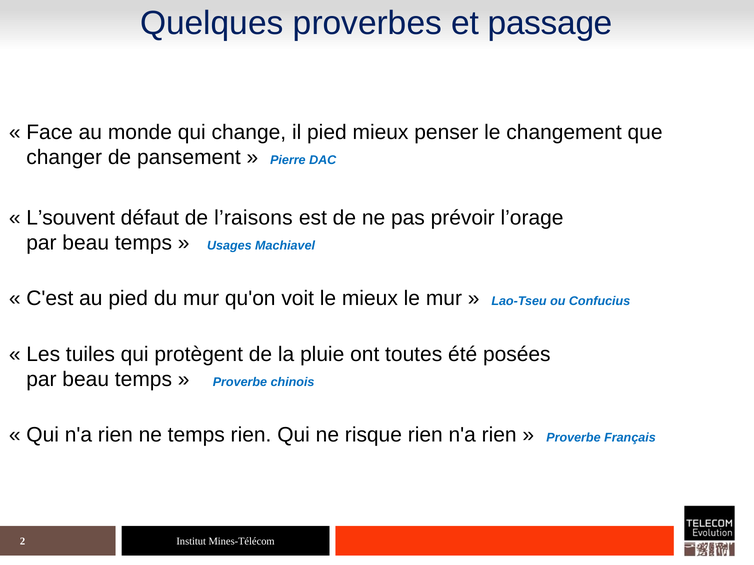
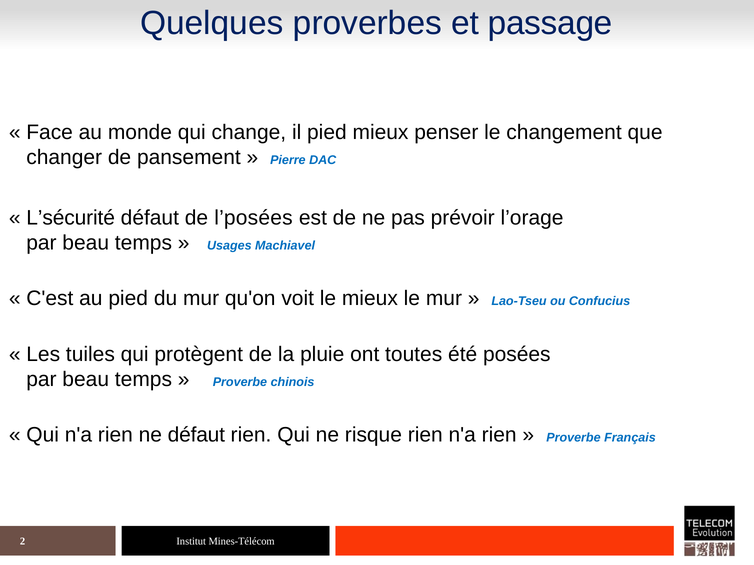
L’souvent: L’souvent -> L’sécurité (71, 218)
l’raisons: l’raisons -> l’posées (253, 218)
ne temps: temps -> défaut (196, 435)
